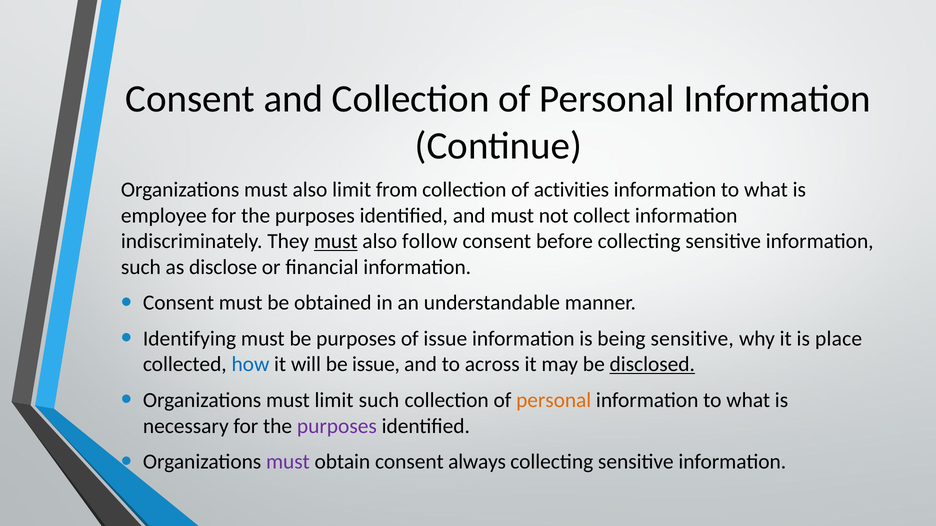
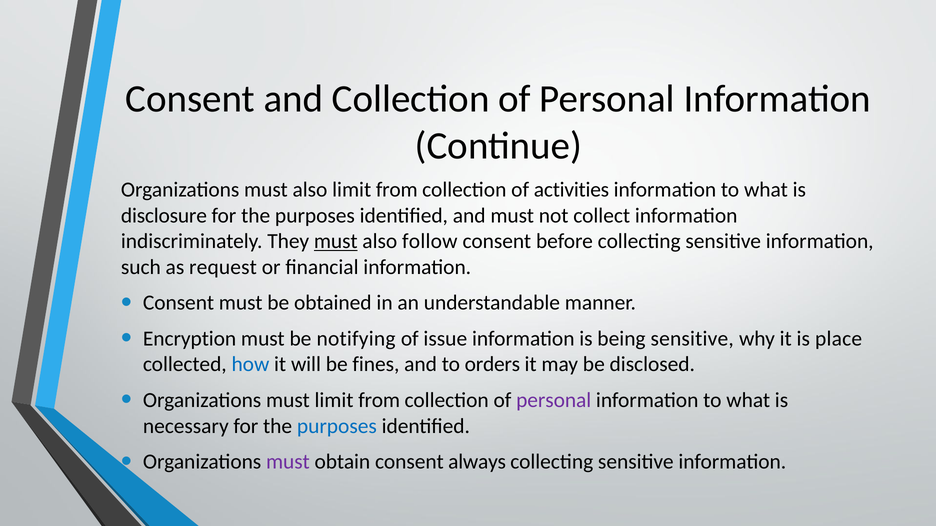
employee: employee -> disclosure (164, 216)
disclose: disclose -> request (223, 267)
Identifying: Identifying -> Encryption (190, 339)
be purposes: purposes -> notifying (356, 339)
be issue: issue -> fines (376, 365)
across: across -> orders (492, 365)
disclosed underline: present -> none (652, 365)
must limit such: such -> from (379, 401)
personal colour: orange -> purple (554, 401)
purposes colour: purple -> blue (337, 426)
